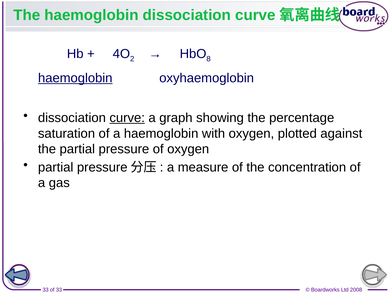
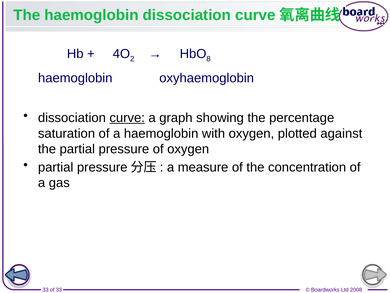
haemoglobin underline: present -> none (75, 78)
